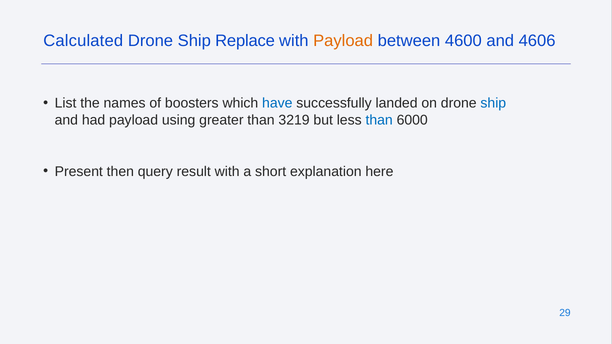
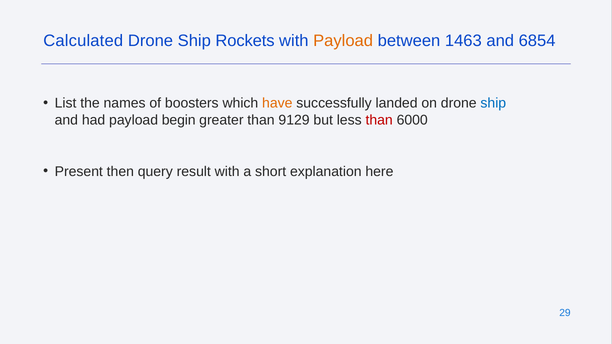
Replace: Replace -> Rockets (245, 41)
4600: 4600 -> 1463 (463, 41)
4606: 4606 -> 6854 (537, 41)
have colour: blue -> orange (277, 103)
using: using -> begin (179, 120)
3219: 3219 -> 9129 (294, 120)
than colour: blue -> red (379, 120)
